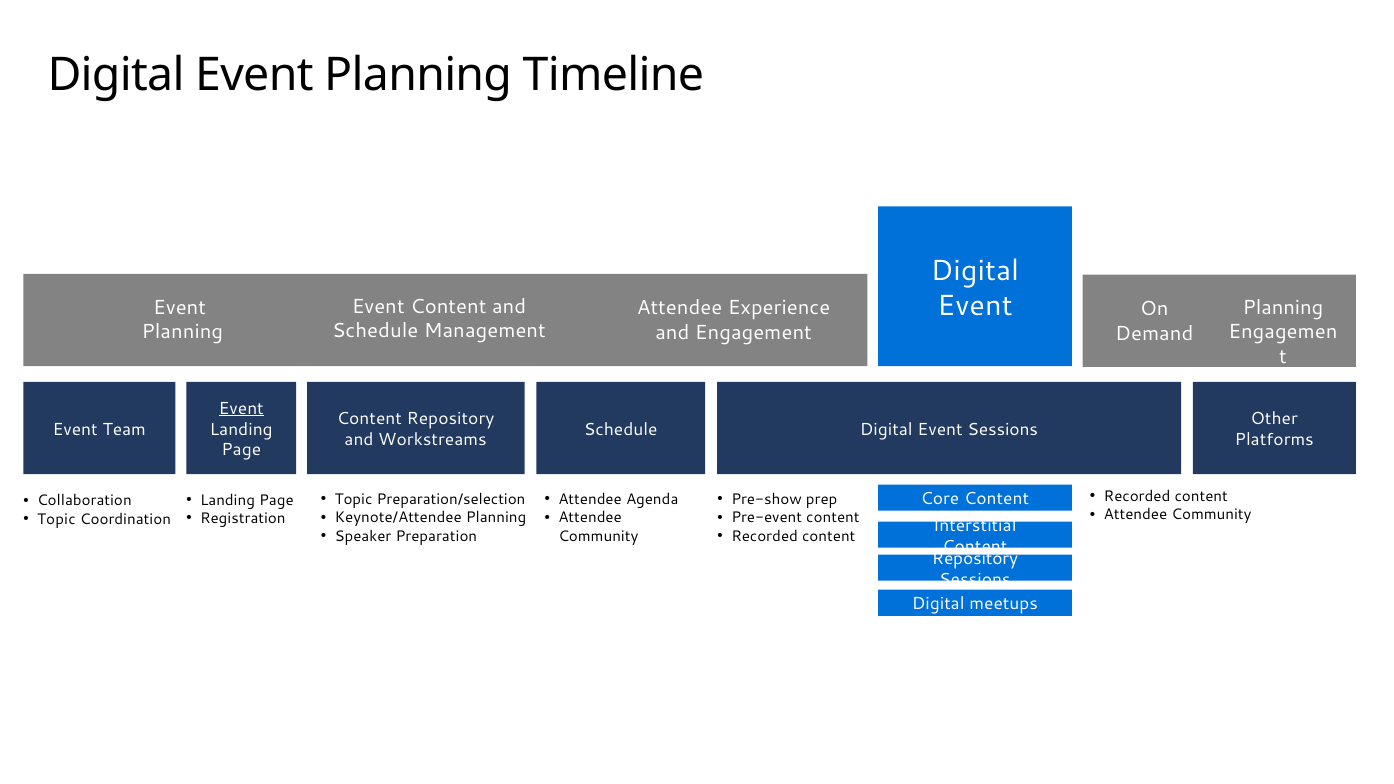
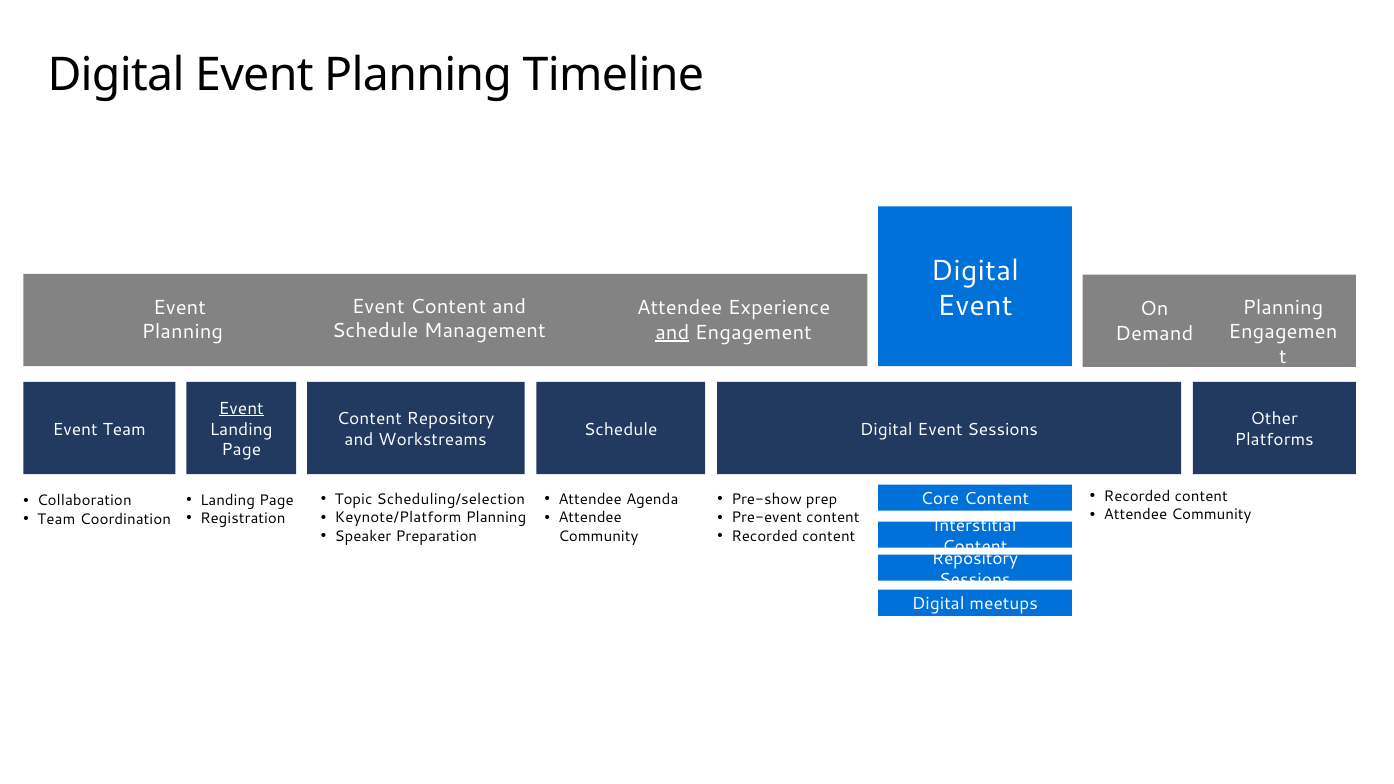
and underline: none -> present (672, 332)
Preparation/selection: Preparation/selection -> Scheduling/selection (451, 500)
Keynote/Attendee: Keynote/Attendee -> Keynote/Platform (398, 518)
Topic: Topic -> Team (56, 519)
